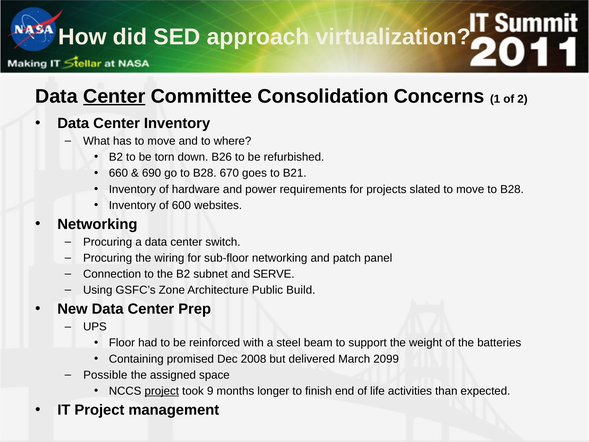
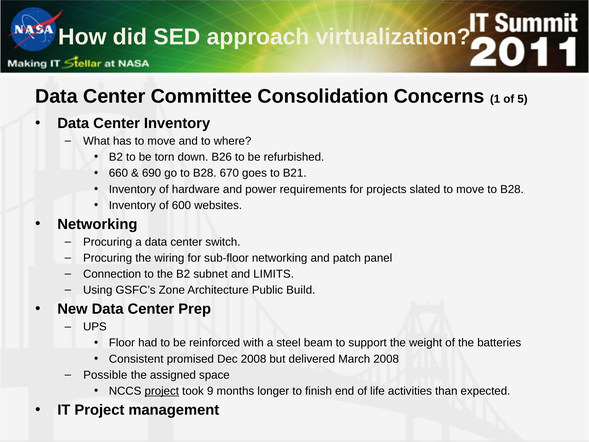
Center underline: present -> none (114, 96)
2: 2 -> 5 (522, 99)
SERVE: SERVE -> LIMITS (274, 274)
Containing: Containing -> Consistent (136, 359)
March 2099: 2099 -> 2008 (386, 359)
